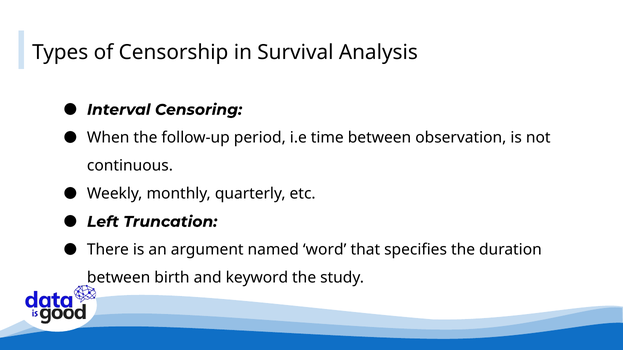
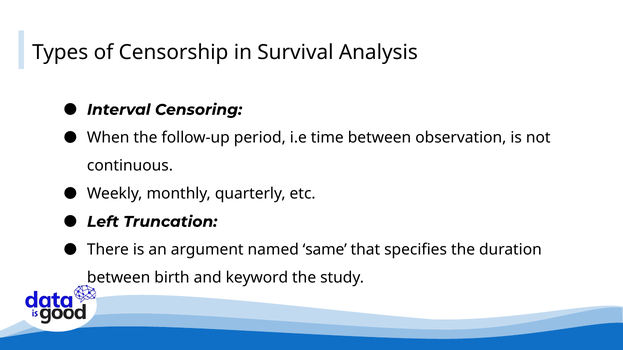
word: word -> same (325, 250)
